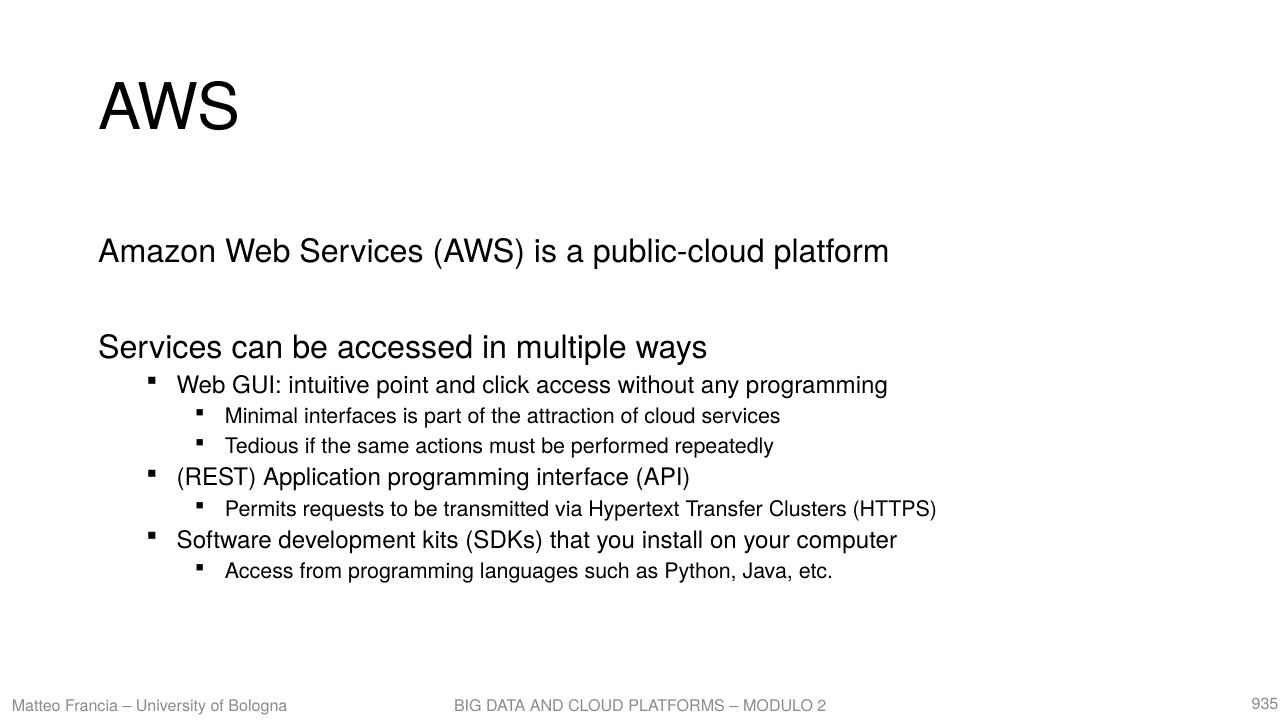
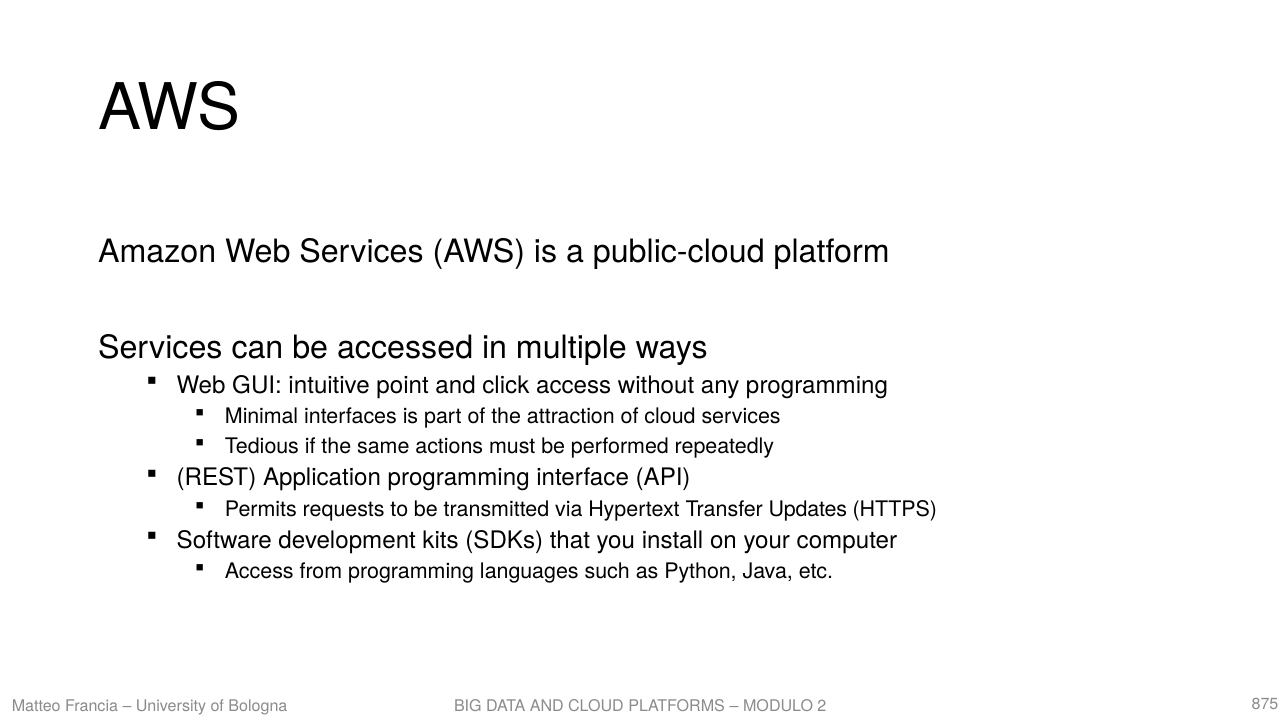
Clusters: Clusters -> Updates (808, 510)
935: 935 -> 875 (1265, 704)
